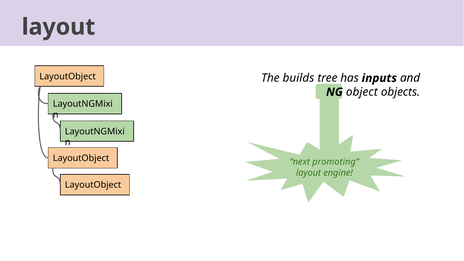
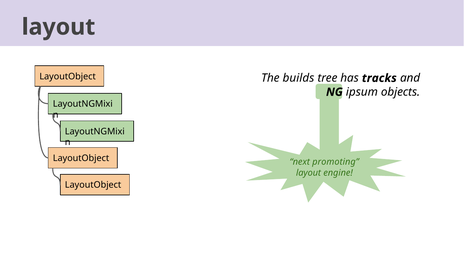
inputs: inputs -> tracks (379, 78)
object: object -> ipsum (362, 92)
